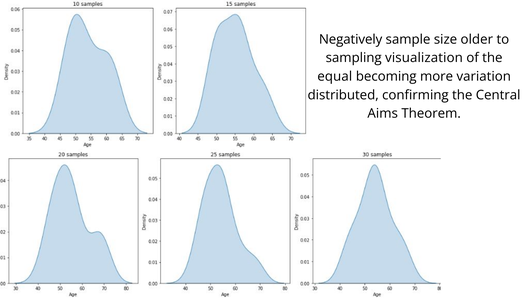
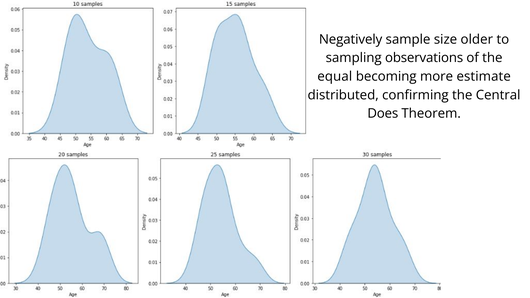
visualization: visualization -> observations (424, 58)
variation: variation -> estimate (484, 76)
Aims: Aims -> Does (383, 114)
